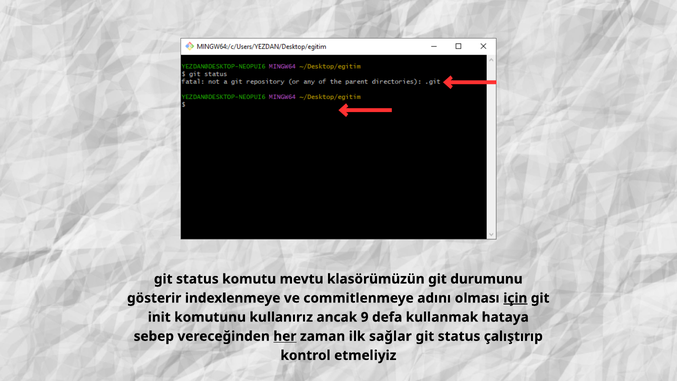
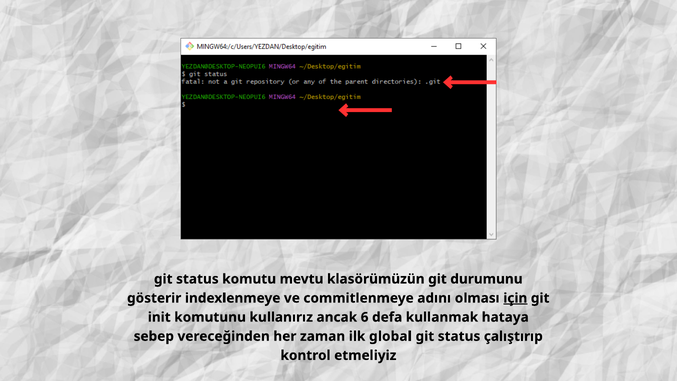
9: 9 -> 6 (365, 317)
her underline: present -> none (285, 336)
sağlar: sağlar -> global (390, 336)
